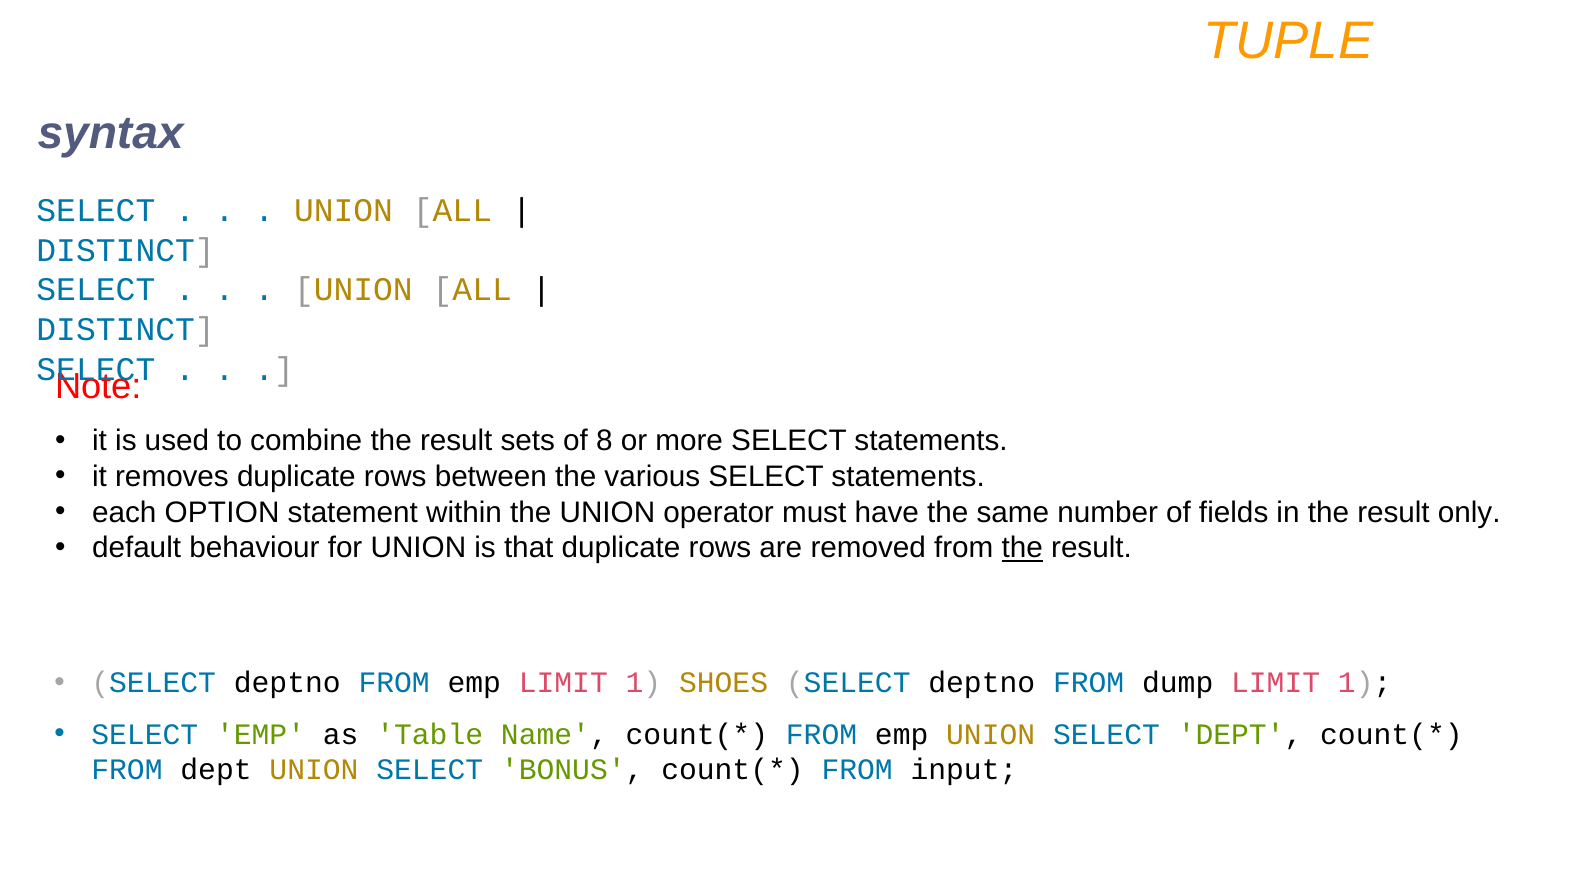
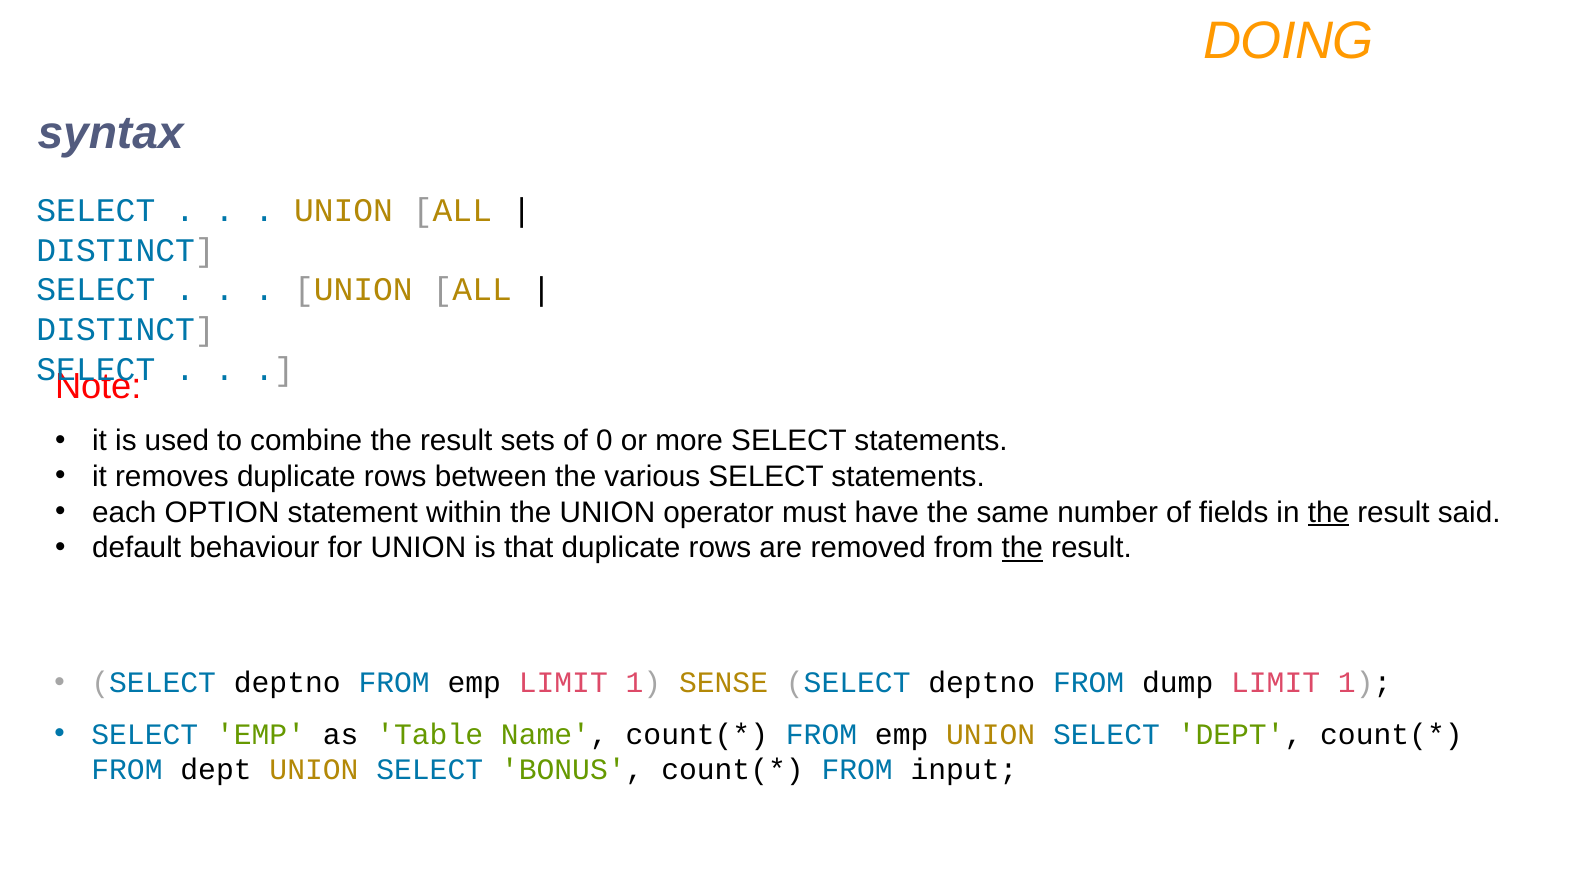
TUPLE: TUPLE -> DOING (1288, 41)
8: 8 -> 0 (604, 441)
the underline: none -> present (1328, 513)
only: only -> said (1469, 513)
SHOES: SHOES -> SENSE (724, 683)
